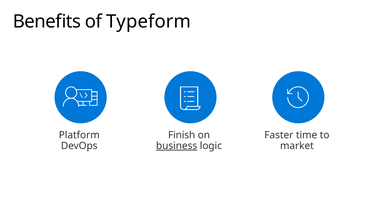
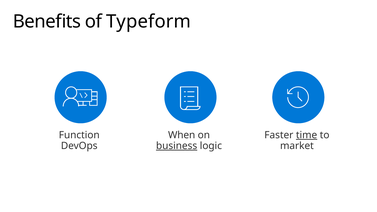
Platform: Platform -> Function (79, 135)
Finish: Finish -> When (182, 135)
time underline: none -> present (307, 135)
